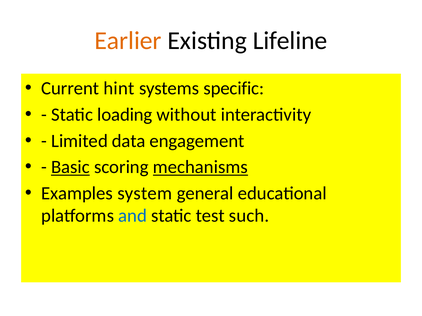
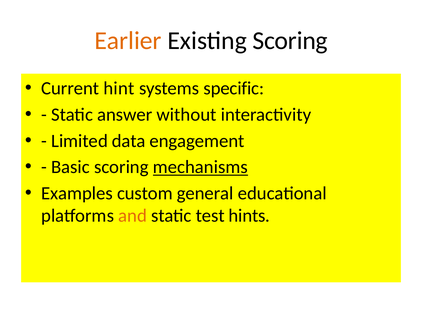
Existing Lifeline: Lifeline -> Scoring (290, 41)
loading: loading -> answer (125, 115)
Basic underline: present -> none (70, 167)
system: system -> custom (145, 194)
and colour: blue -> orange (133, 216)
such: such -> hints (249, 216)
